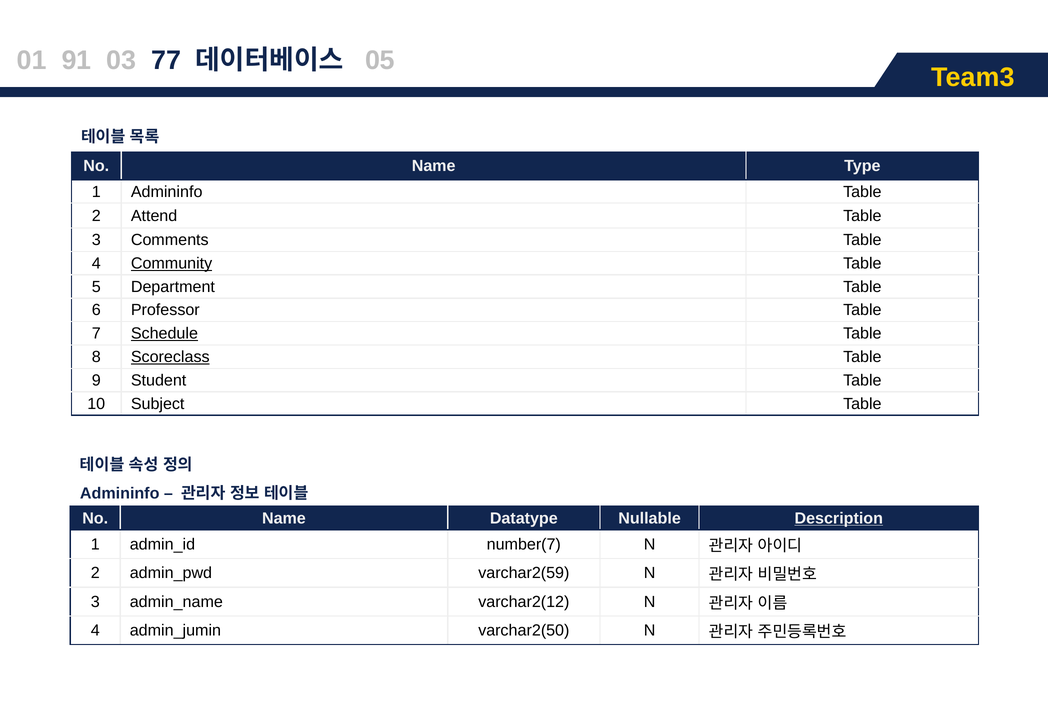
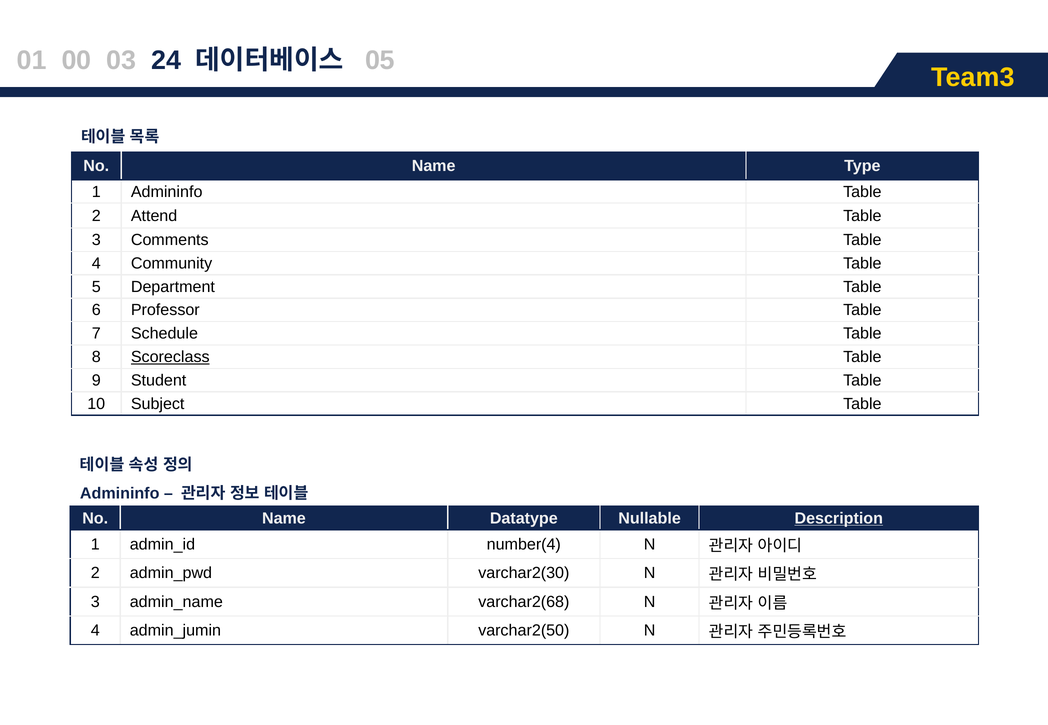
91: 91 -> 00 (76, 60)
77: 77 -> 24 (166, 60)
Community underline: present -> none (172, 264)
Schedule underline: present -> none (164, 334)
number(7: number(7 -> number(4 (524, 545)
varchar2(59: varchar2(59 -> varchar2(30 (524, 574)
varchar2(12: varchar2(12 -> varchar2(68 (524, 602)
